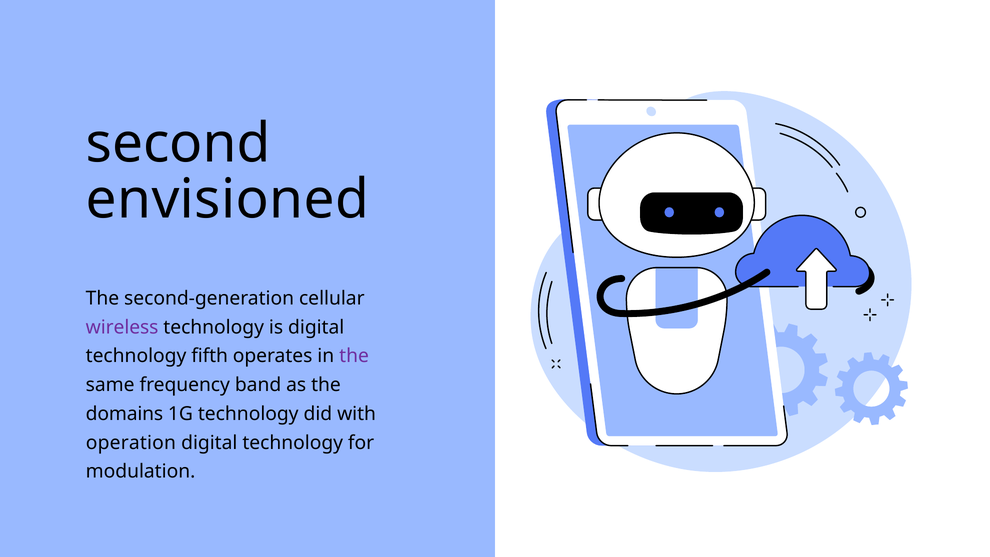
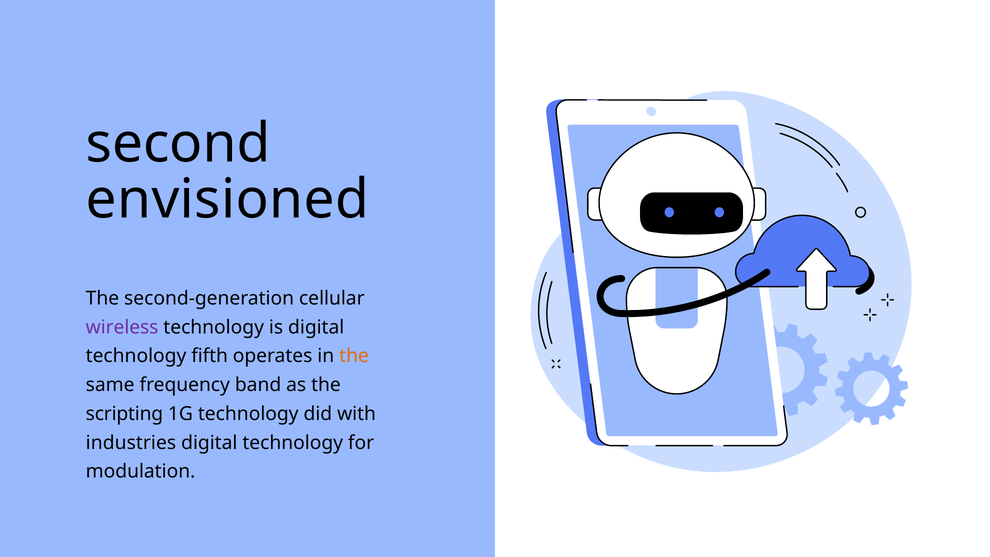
the colour: purple -> orange (354, 356)
domains: domains -> scripting (124, 414)
operation: operation -> industries (131, 443)
